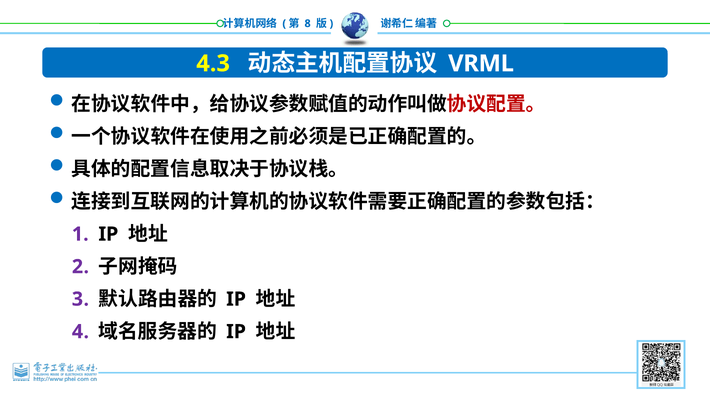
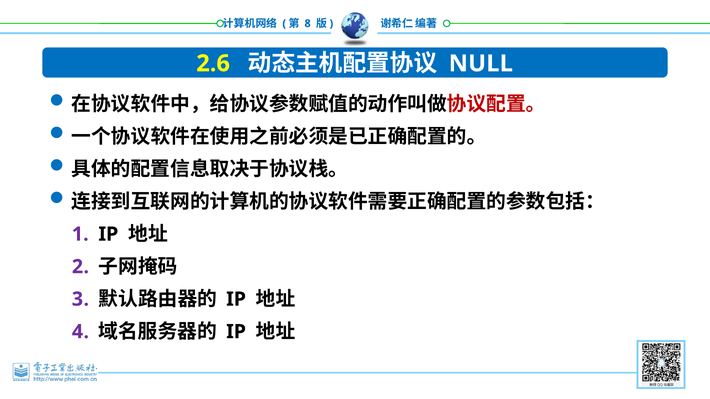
4.3: 4.3 -> 2.6 (213, 64)
VRML: VRML -> NULL (481, 64)
